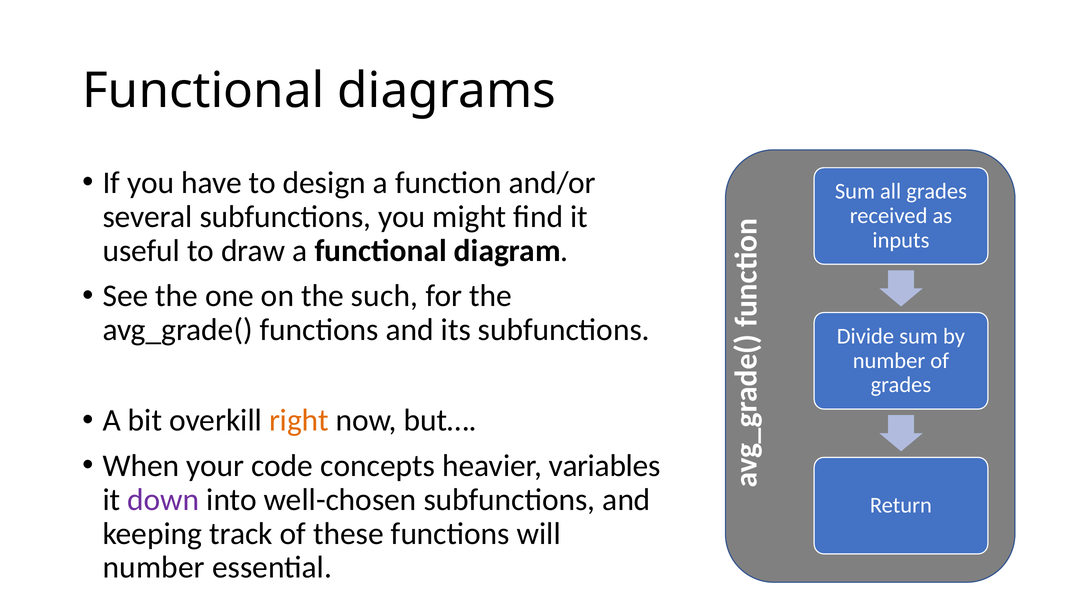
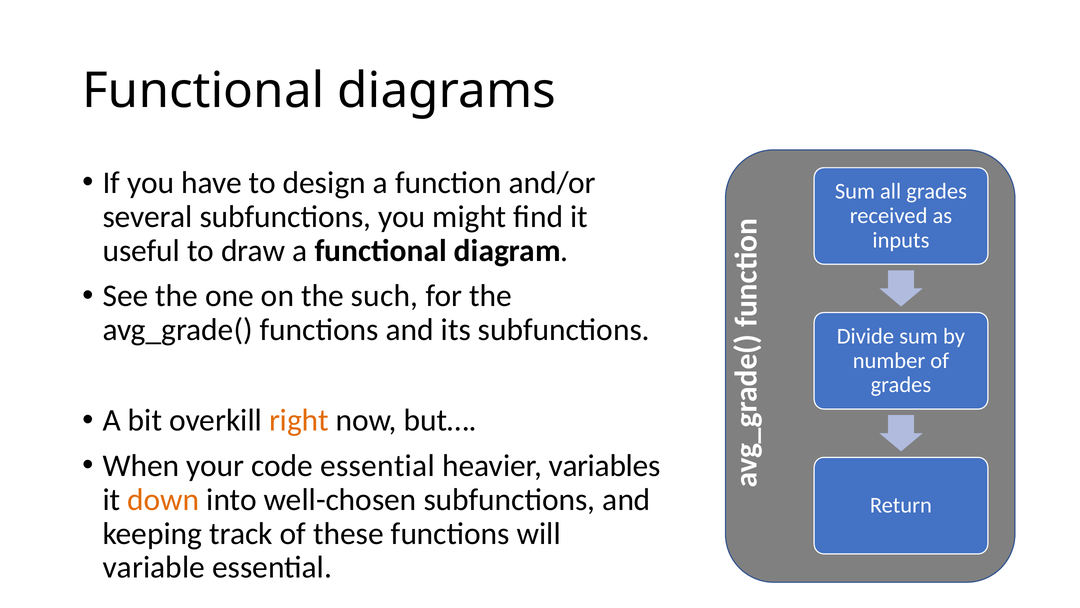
code concepts: concepts -> essential (378, 465)
down colour: purple -> orange (163, 499)
number: number -> variable (154, 567)
